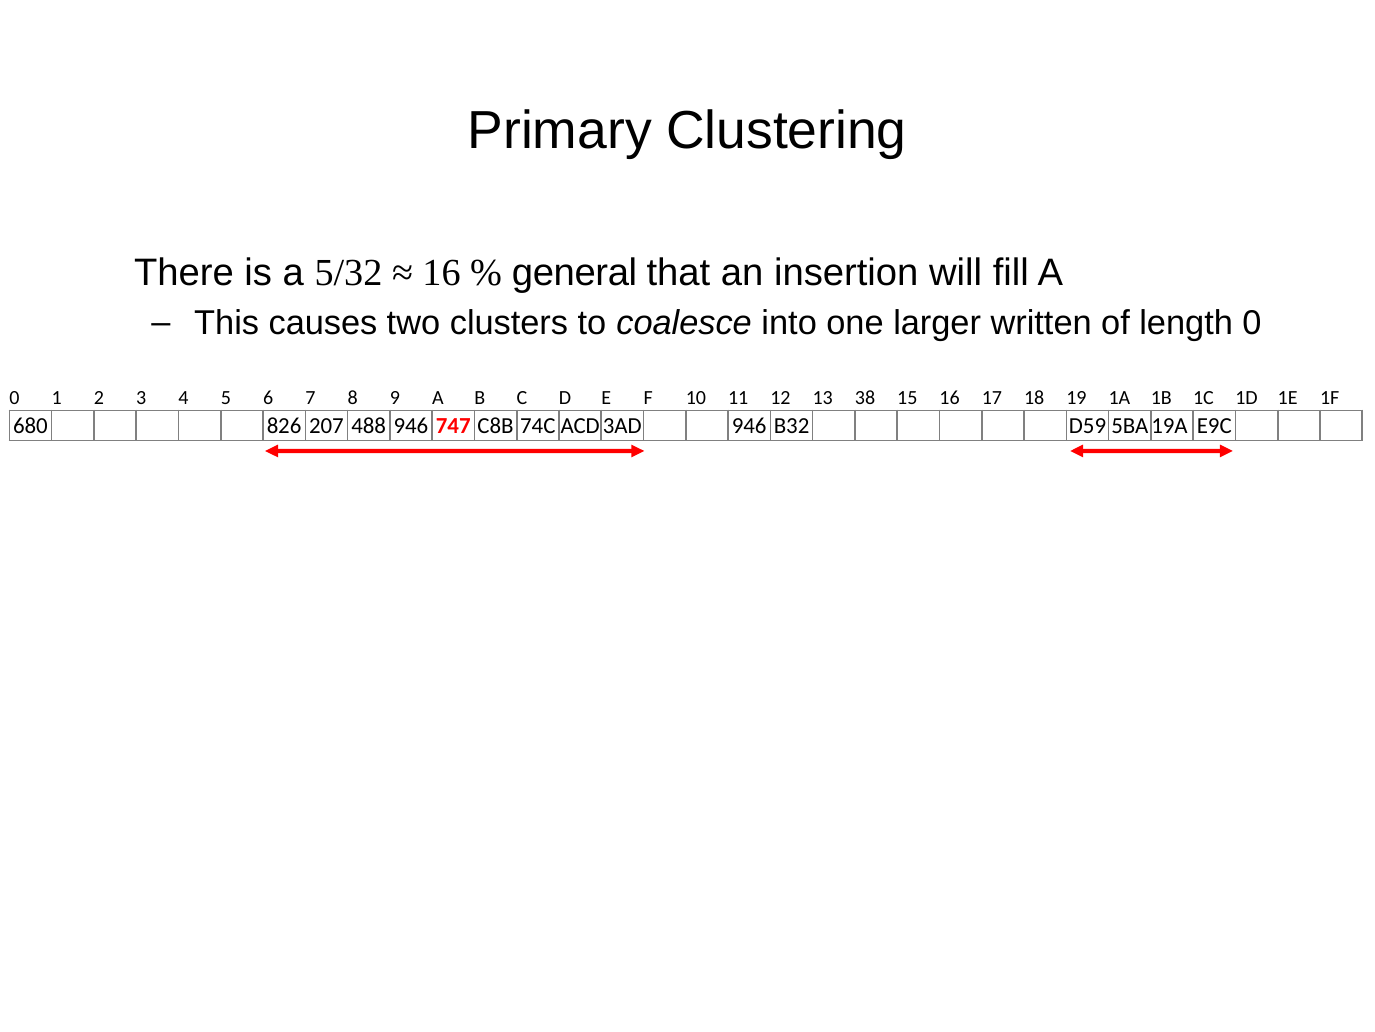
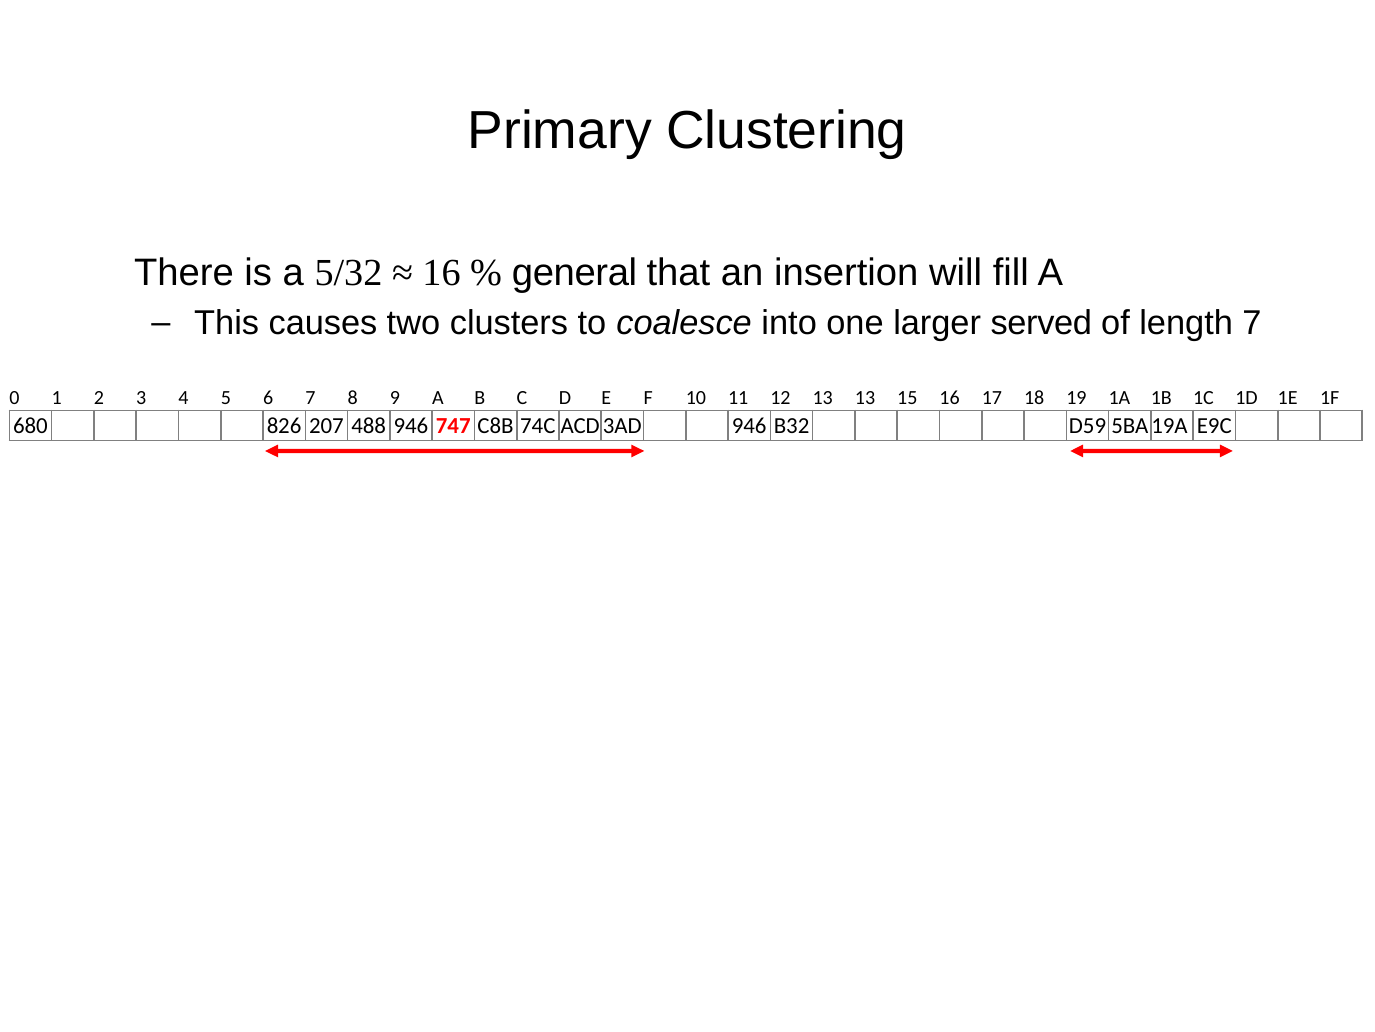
written: written -> served (1041, 323)
length 0: 0 -> 7 (1252, 323)
13 38: 38 -> 13 (865, 398)
